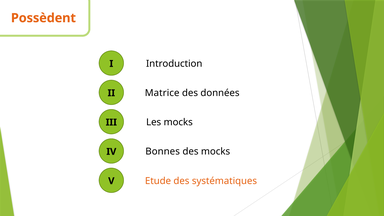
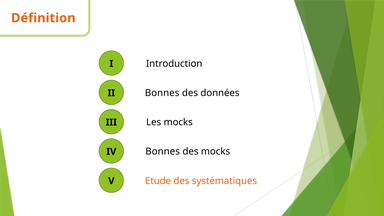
Possèdent: Possèdent -> Définition (43, 18)
Matrice: Matrice -> Bonnes (162, 93)
